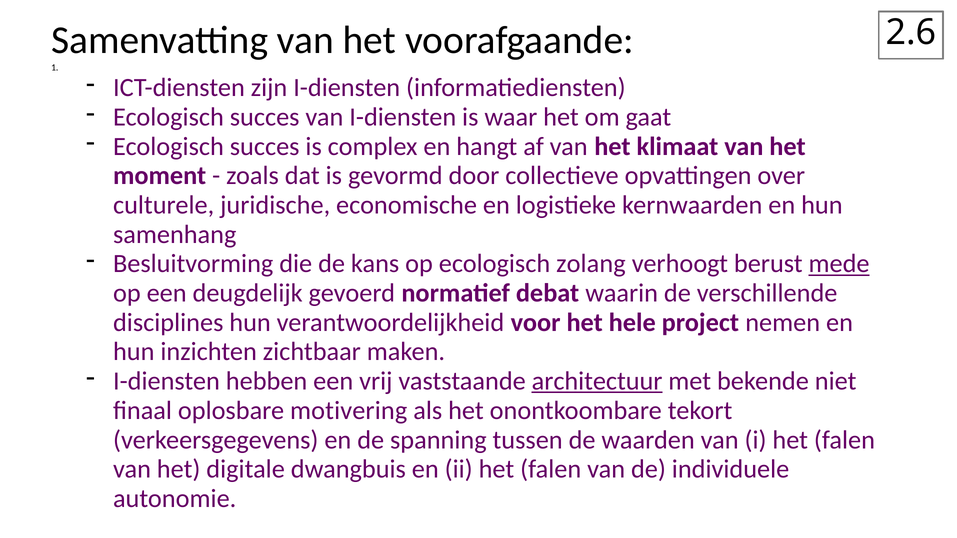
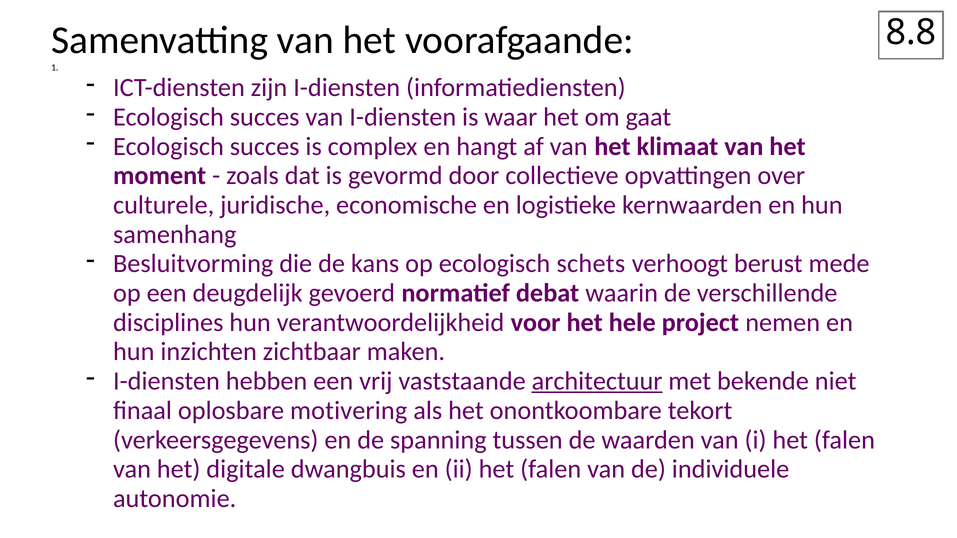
2.6: 2.6 -> 8.8 (911, 33)
zolang: zolang -> schets (591, 264)
mede underline: present -> none (839, 264)
